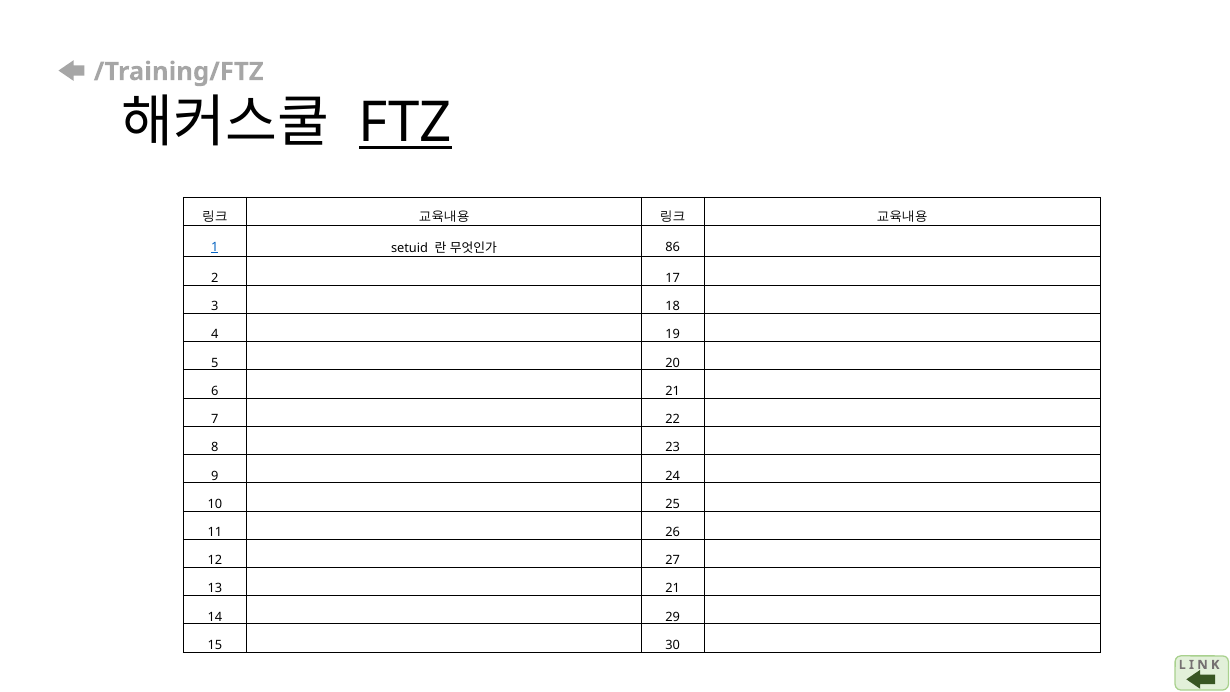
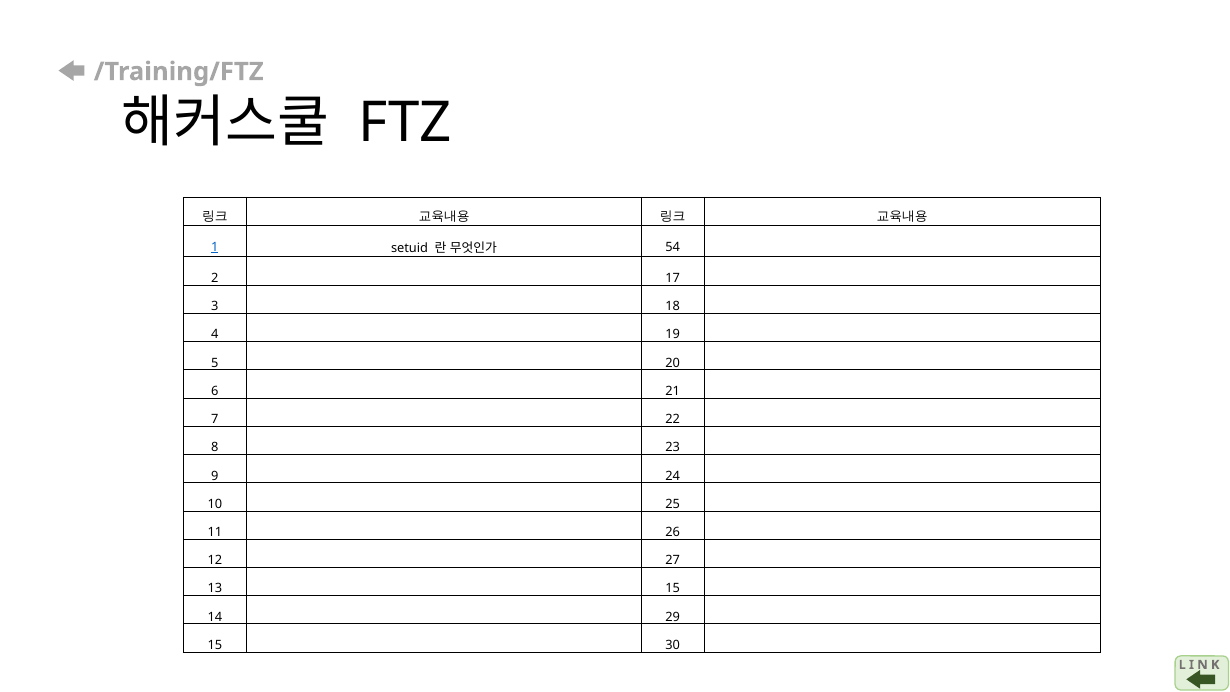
FTZ underline: present -> none (405, 123)
86: 86 -> 54 (673, 247)
13 21: 21 -> 15 (673, 589)
